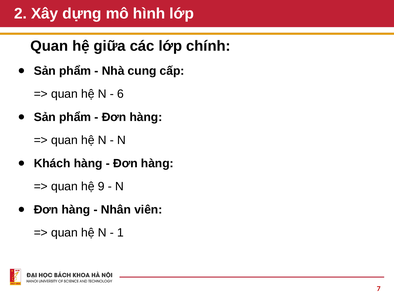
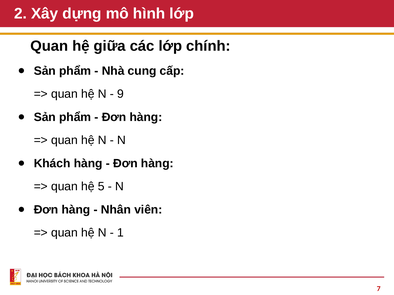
6: 6 -> 9 (120, 94)
9: 9 -> 5 (101, 187)
